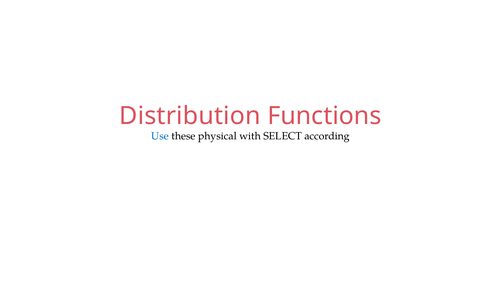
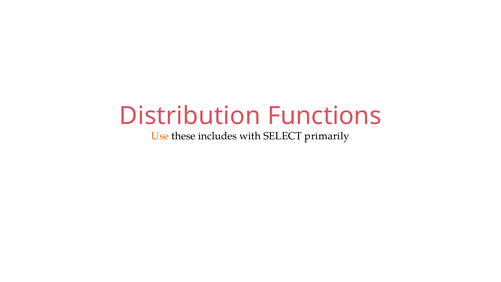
Use colour: blue -> orange (160, 136)
physical: physical -> includes (217, 136)
according: according -> primarily (327, 136)
